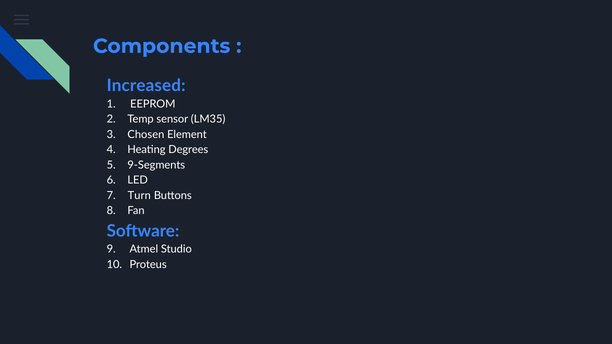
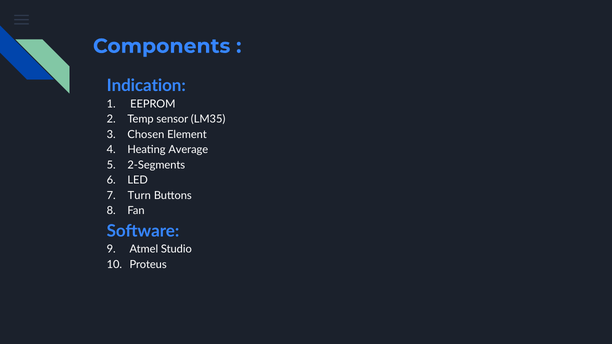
Increased: Increased -> Indication (146, 86)
Degrees: Degrees -> Average (188, 150)
9-Segments: 9-Segments -> 2-Segments (156, 165)
